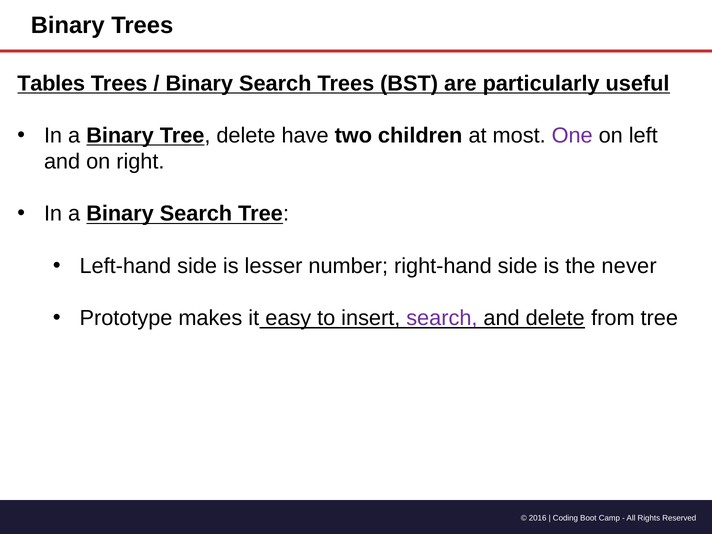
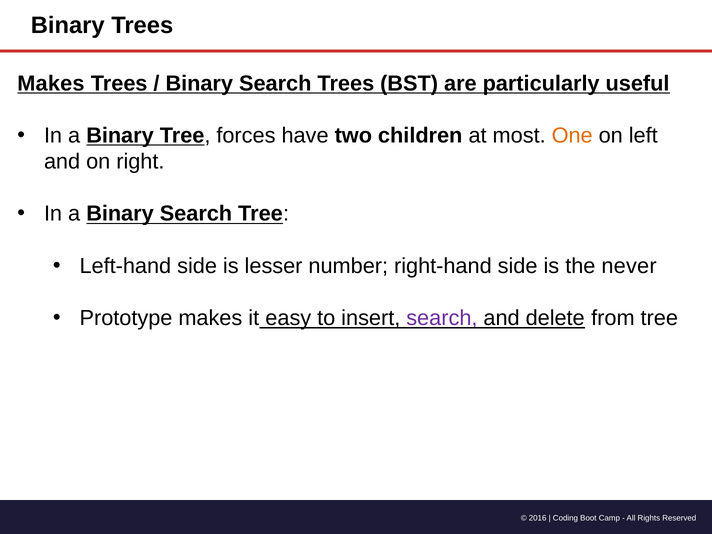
Tables: Tables -> Makes (51, 83)
Tree delete: delete -> forces (246, 136)
One colour: purple -> orange (572, 136)
